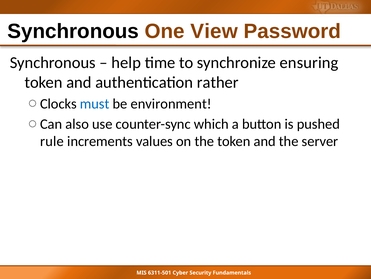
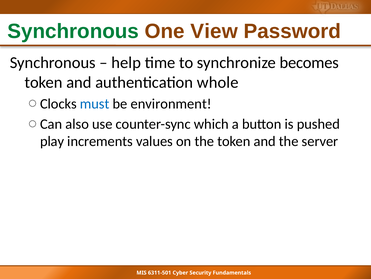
Synchronous colour: black -> green (73, 31)
ensuring: ensuring -> becomes (309, 62)
rather: rather -> whole (218, 82)
rule: rule -> play (52, 141)
